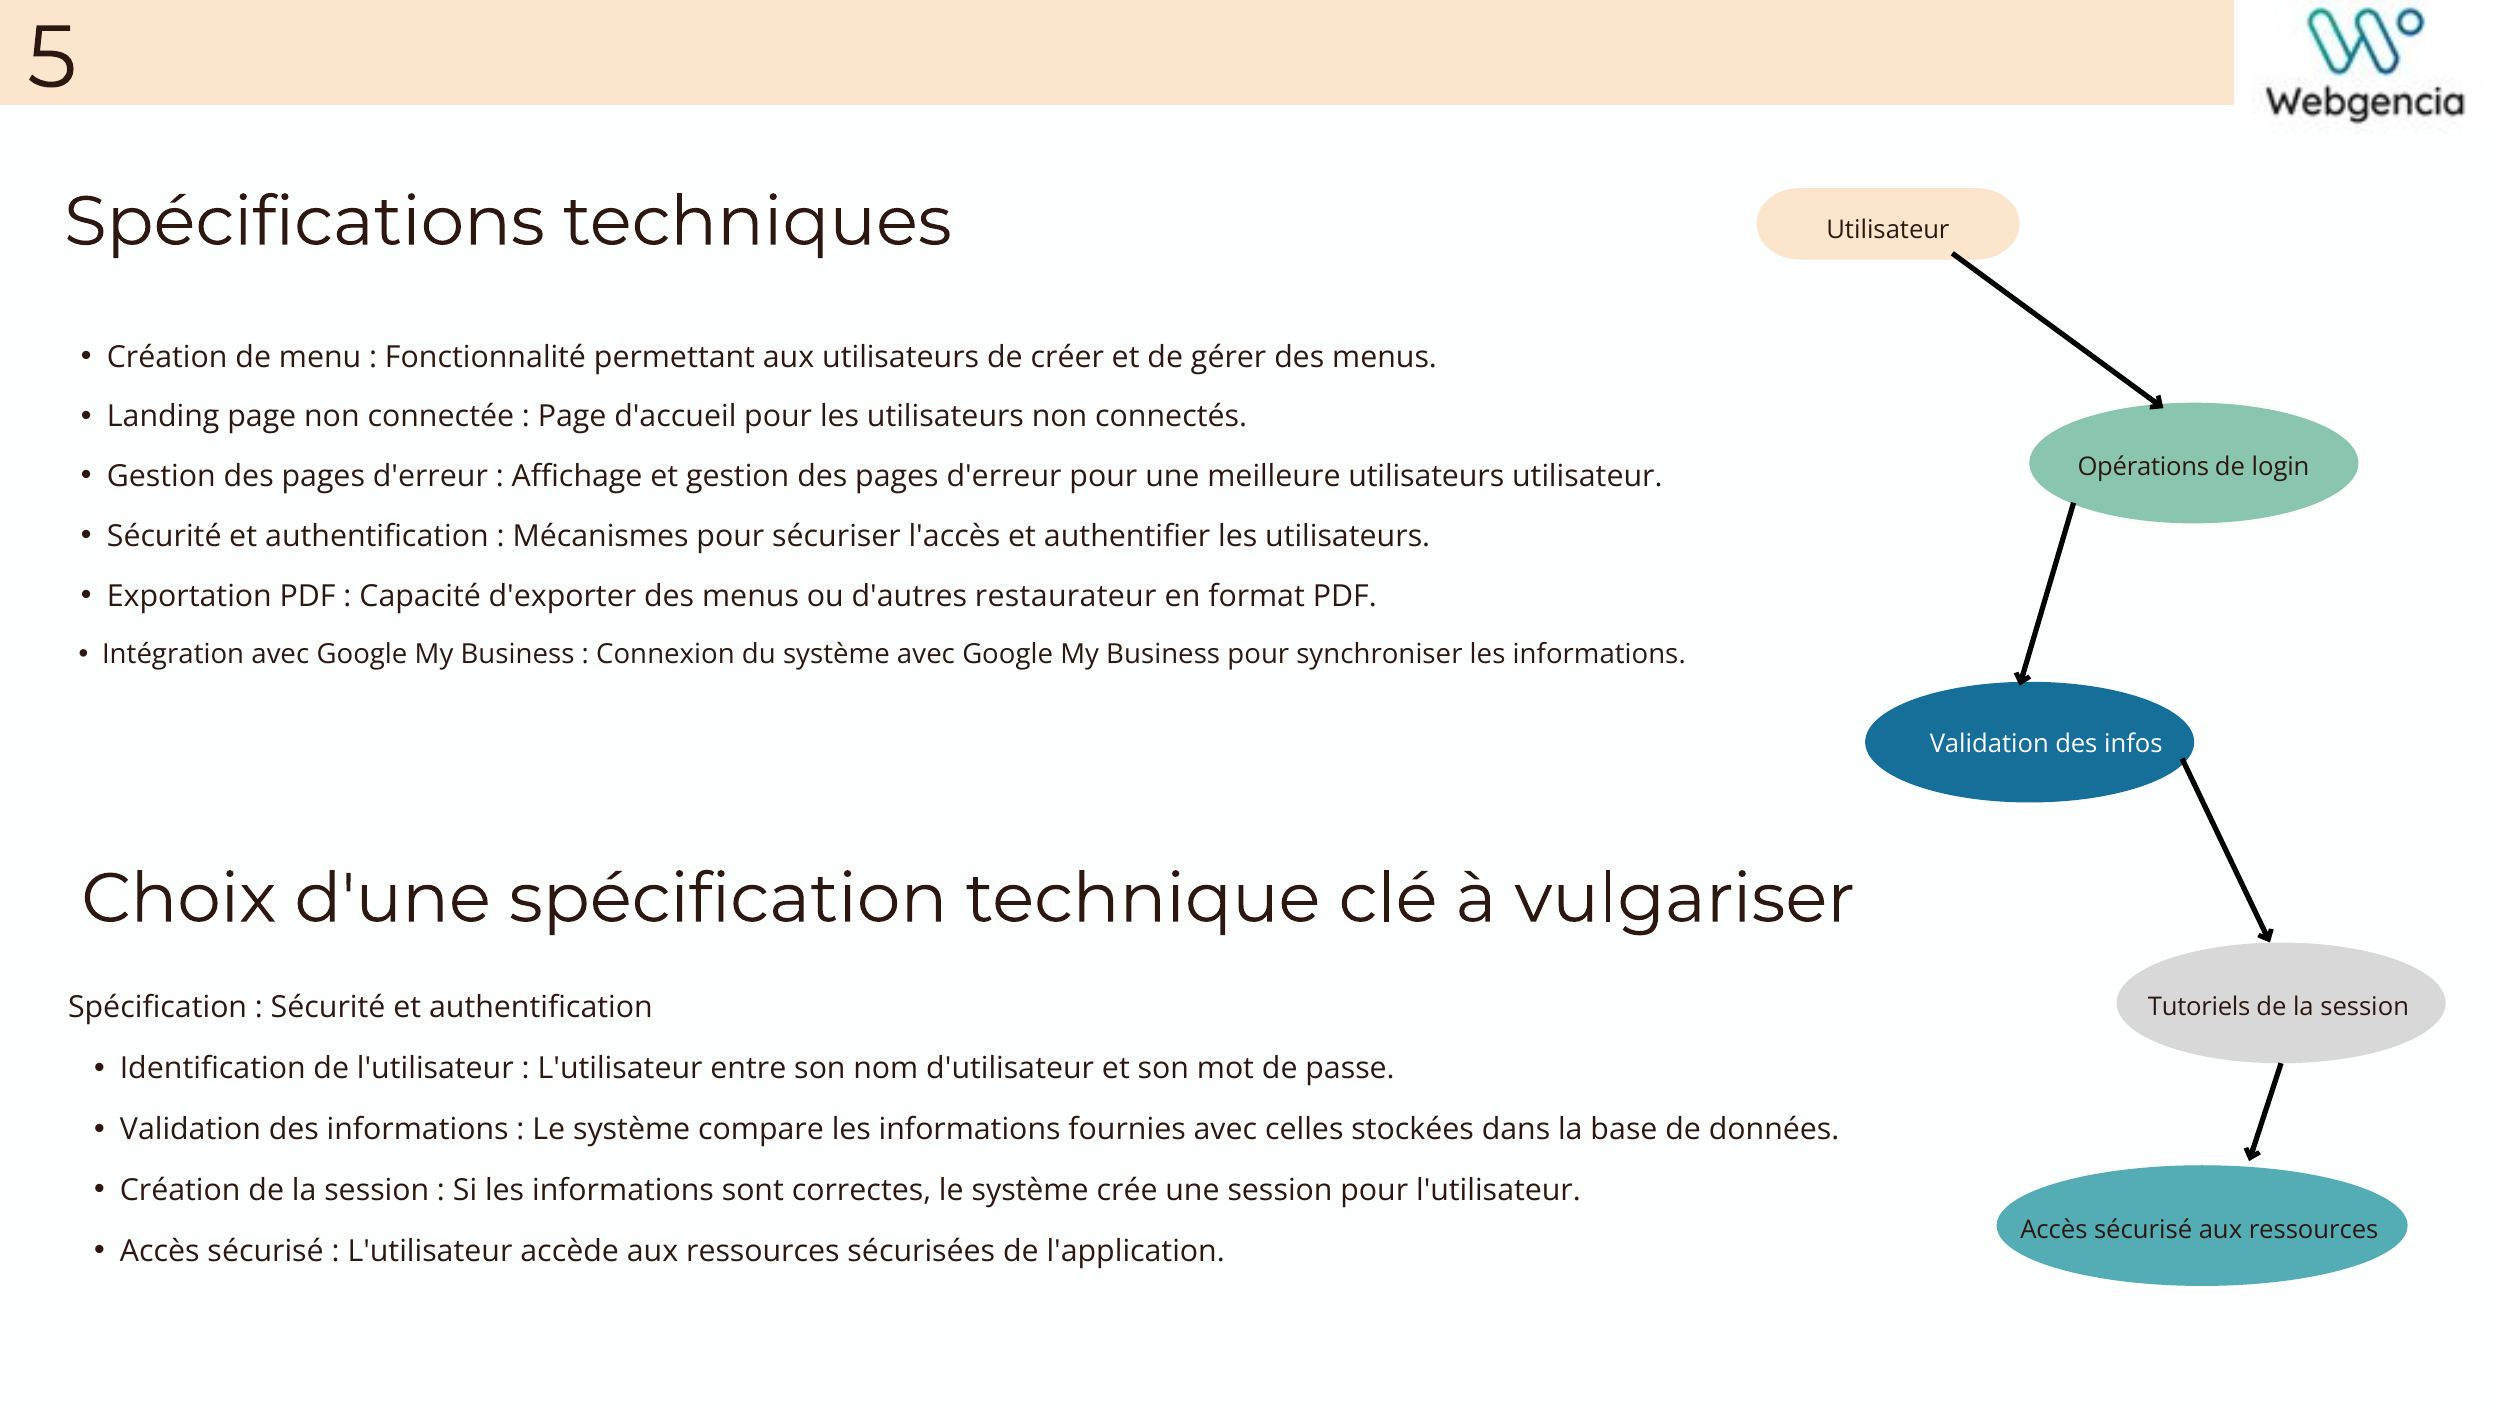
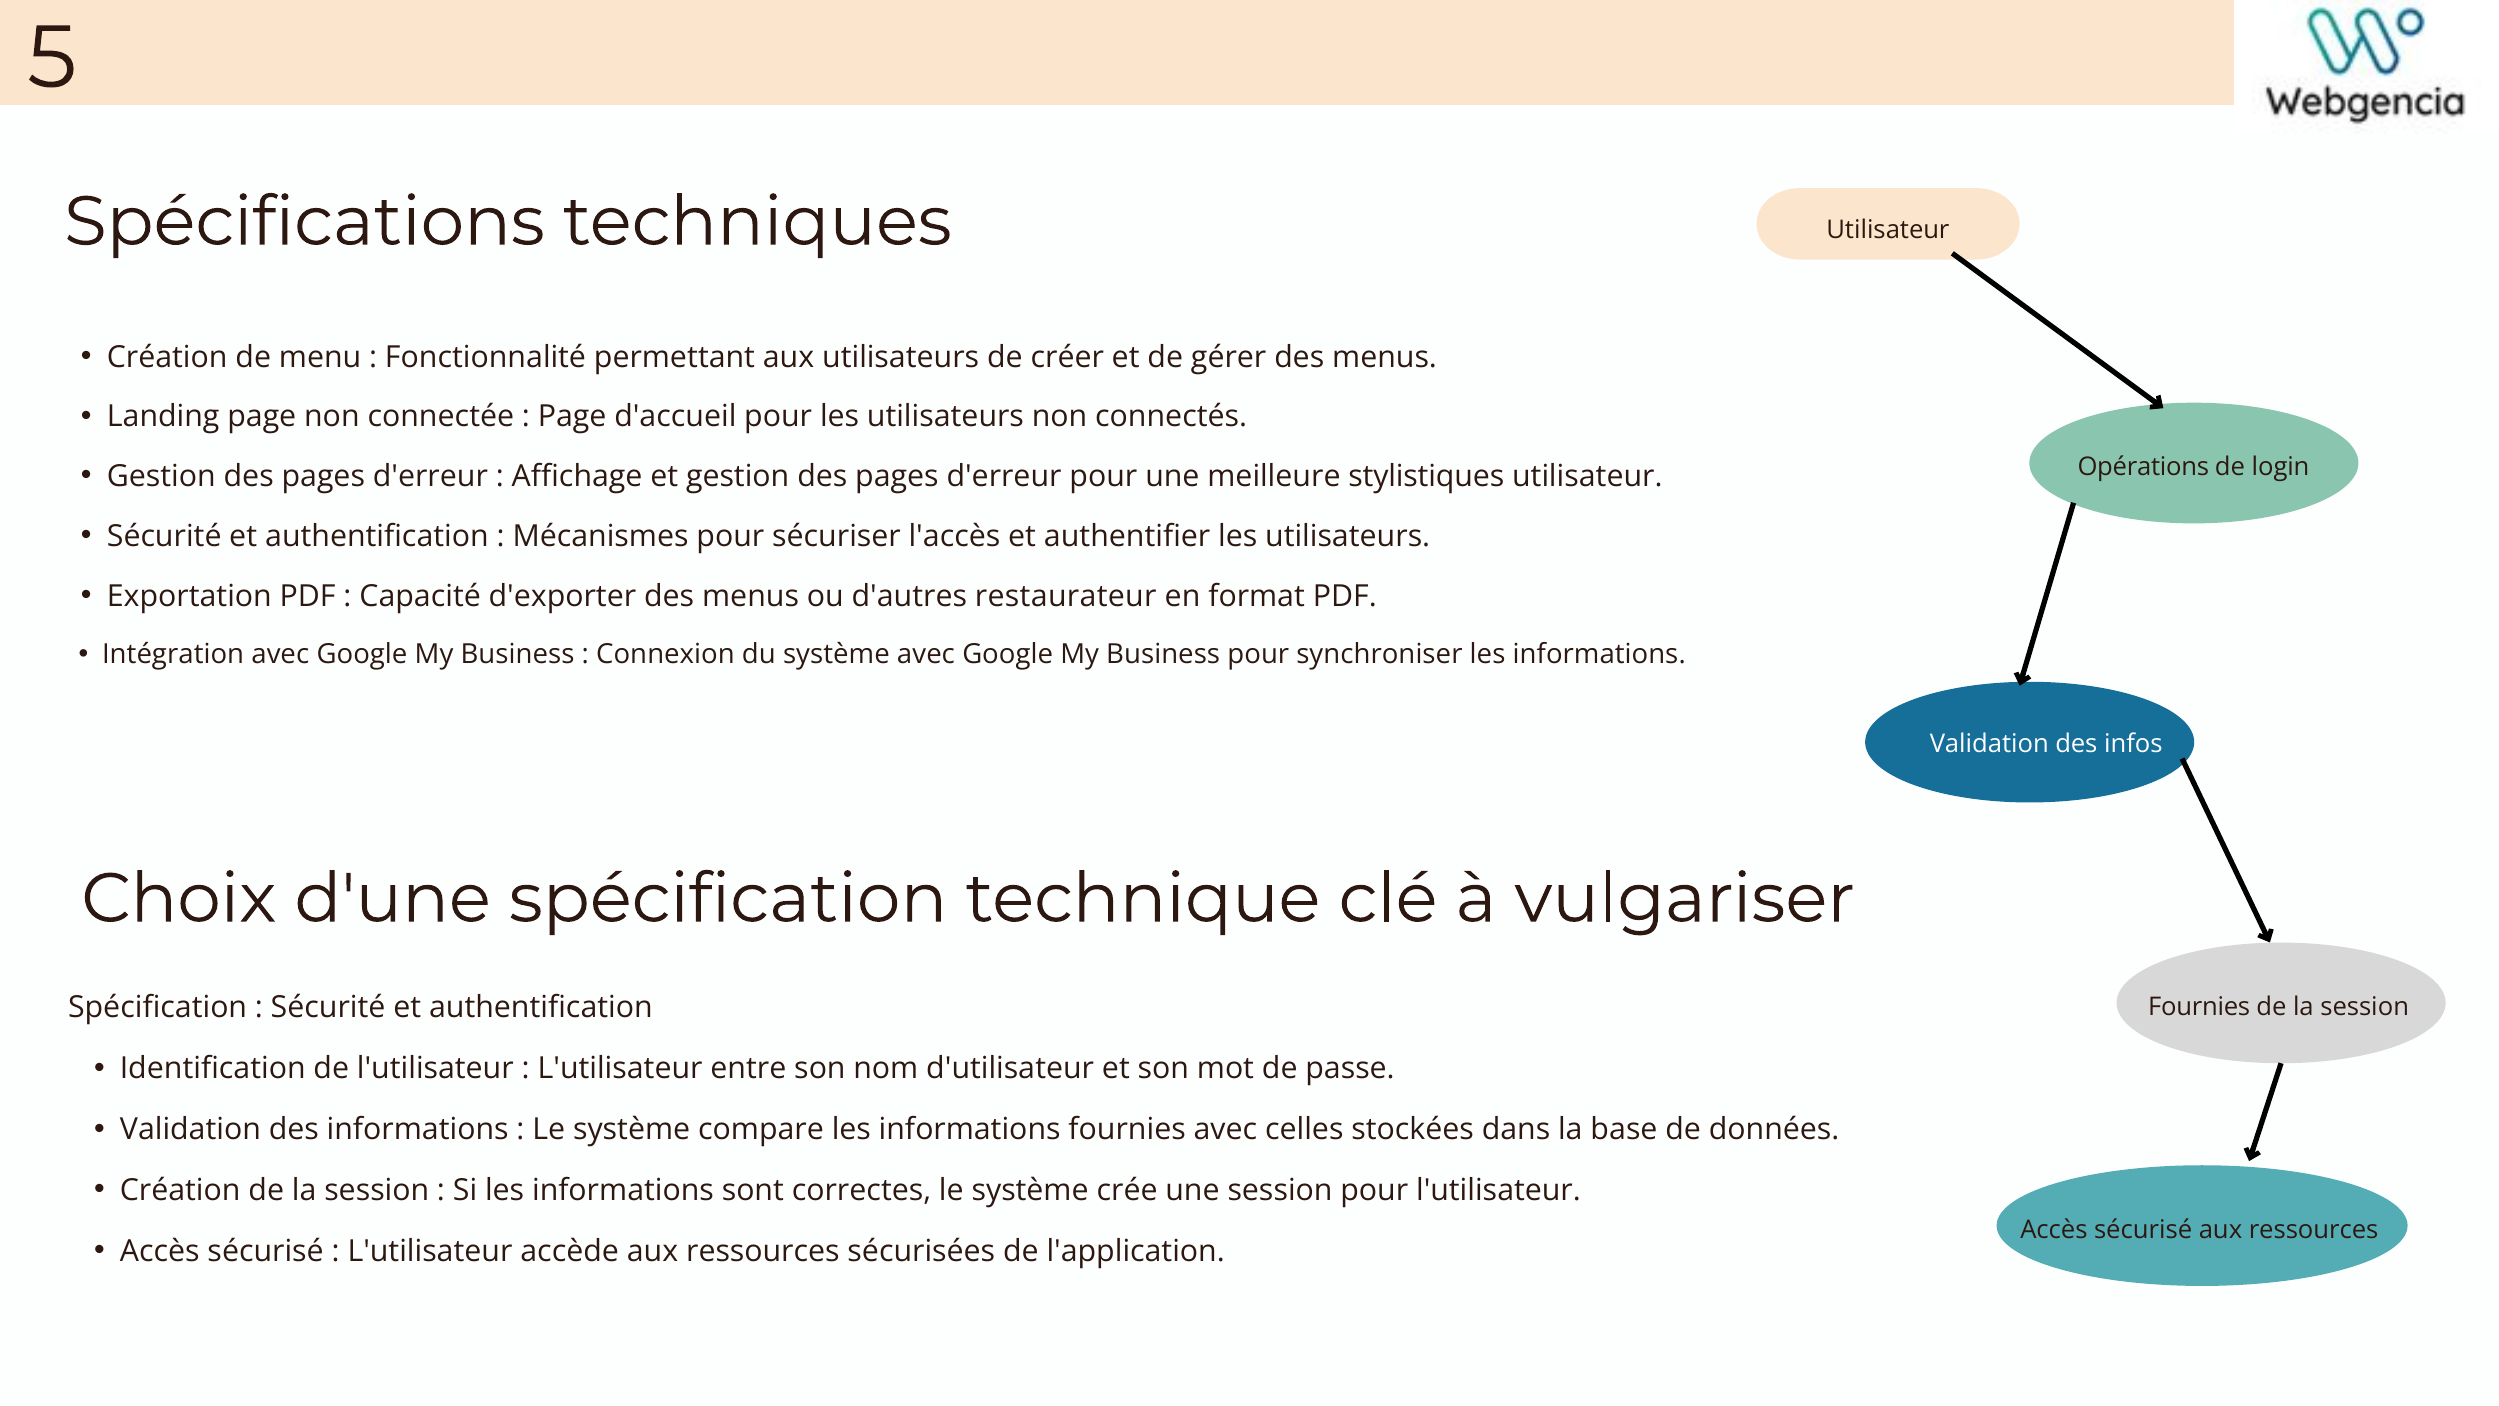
meilleure utilisateurs: utilisateurs -> stylistiques (1426, 477)
Tutoriels: Tutoriels -> Fournies (2199, 1007)
